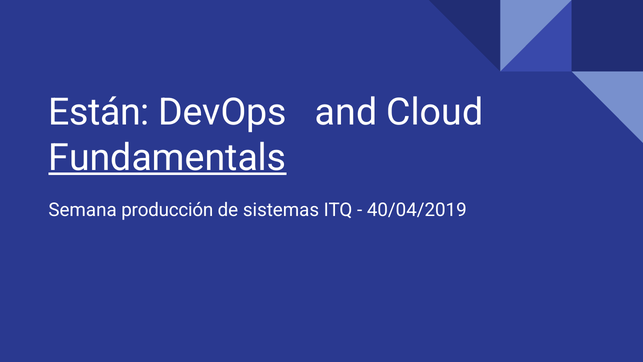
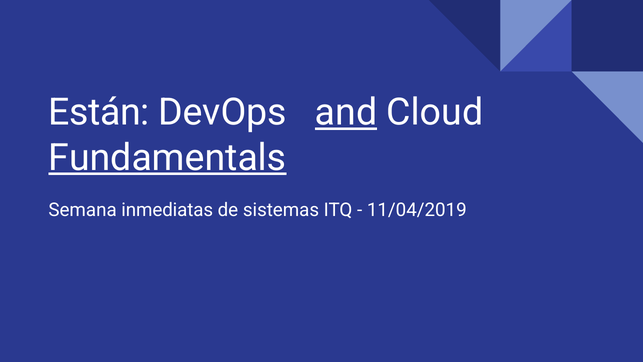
and underline: none -> present (346, 112)
producción: producción -> inmediatas (167, 210)
40/04/2019: 40/04/2019 -> 11/04/2019 (417, 210)
